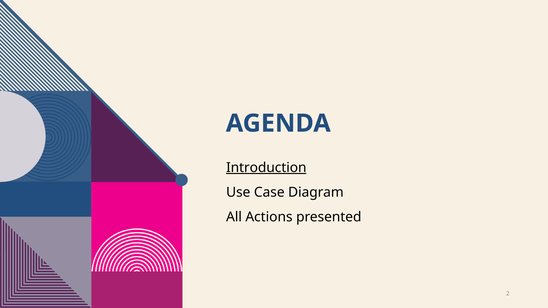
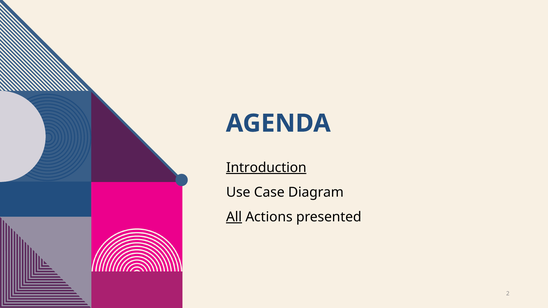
All underline: none -> present (234, 217)
